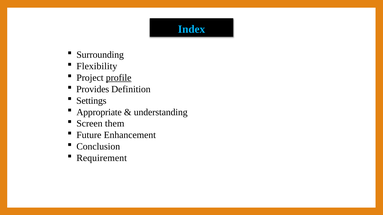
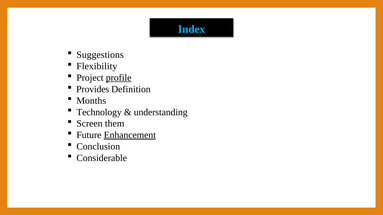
Surrounding: Surrounding -> Suggestions (100, 55)
Settings: Settings -> Months (91, 101)
Appropriate: Appropriate -> Technology (99, 112)
Enhancement underline: none -> present (130, 135)
Requirement: Requirement -> Considerable (102, 158)
